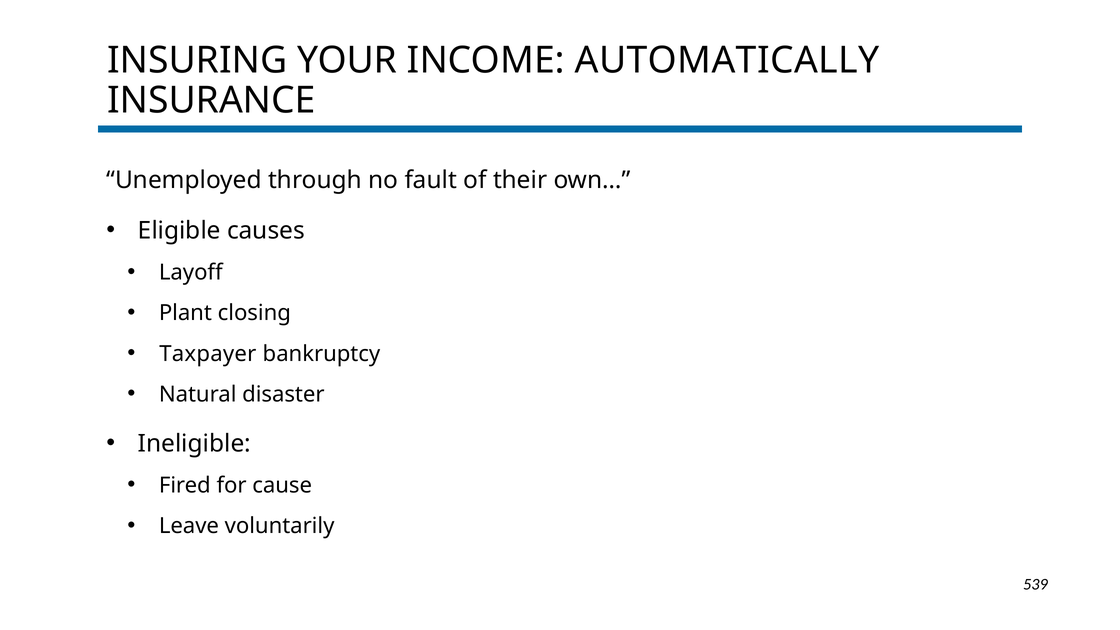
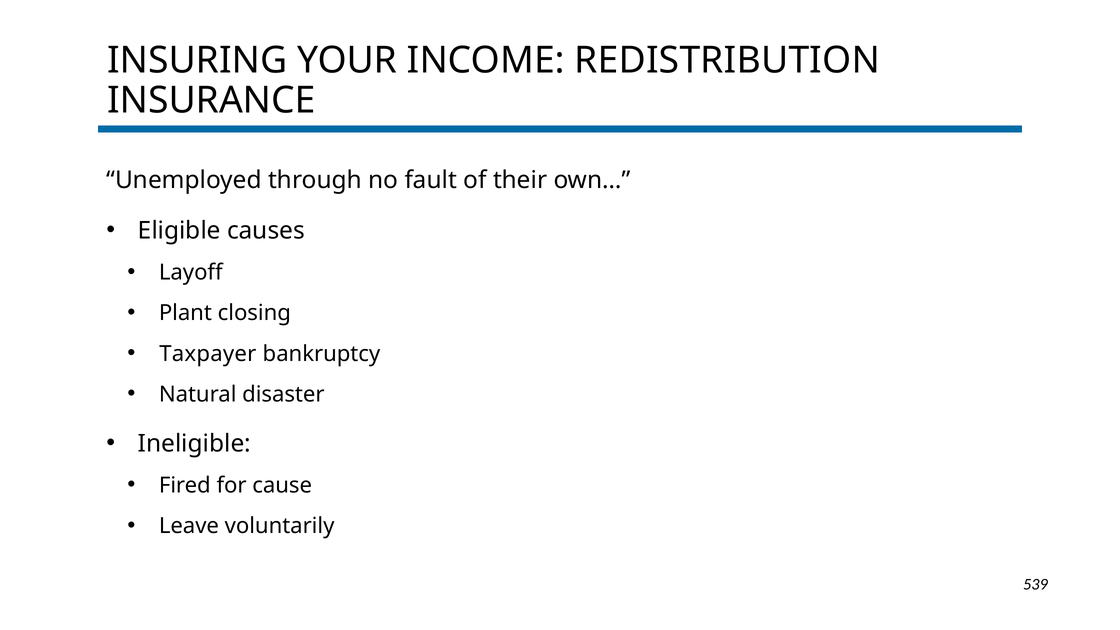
AUTOMATICALLY: AUTOMATICALLY -> REDISTRIBUTION (727, 60)
